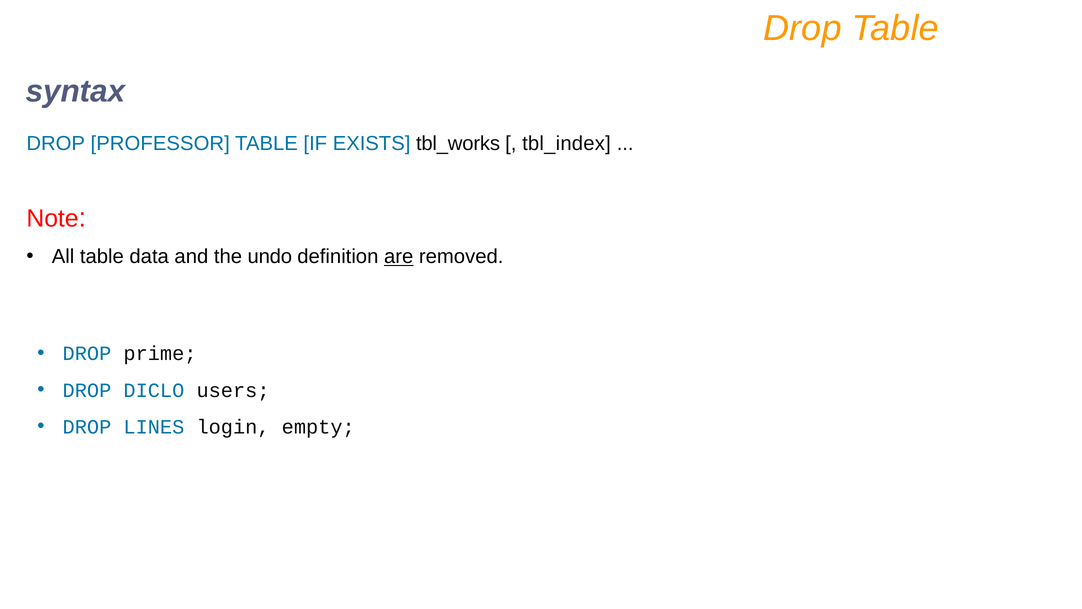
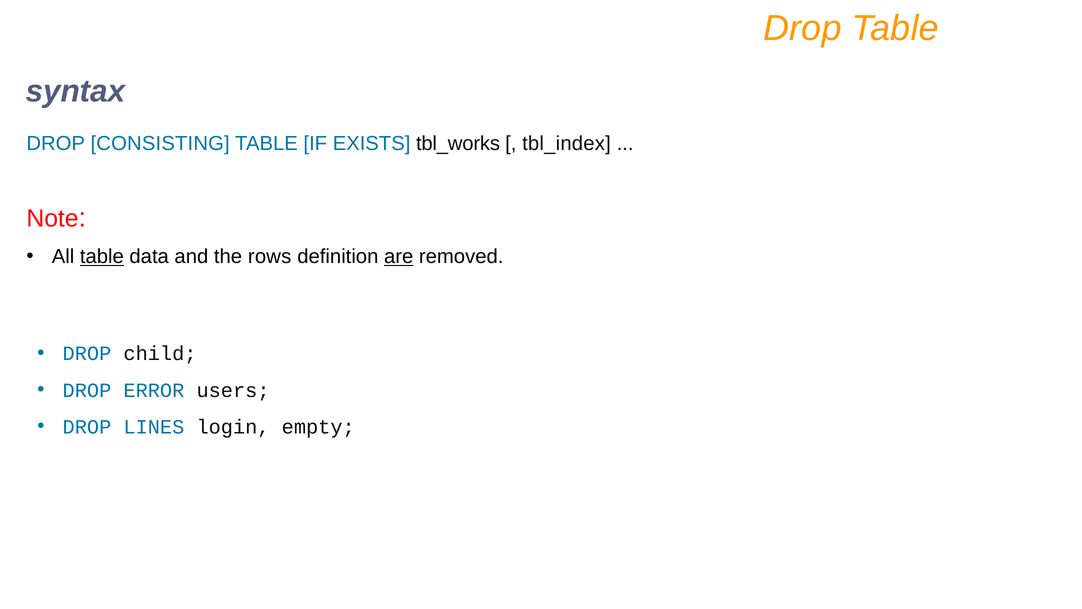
PROFESSOR: PROFESSOR -> CONSISTING (160, 143)
table underline: none -> present (102, 256)
undo: undo -> rows (270, 256)
prime: prime -> child (160, 354)
DICLO: DICLO -> ERROR (154, 390)
